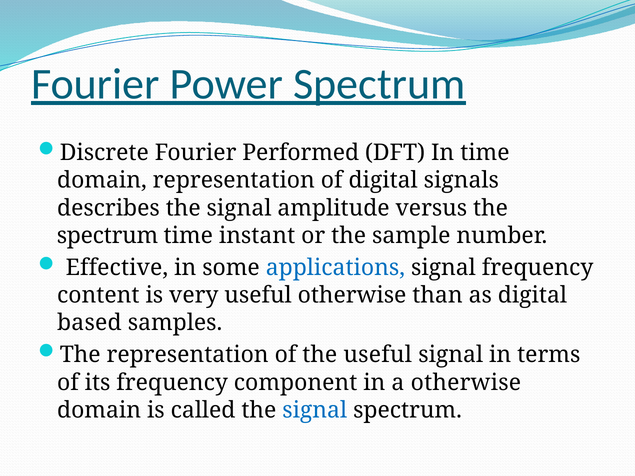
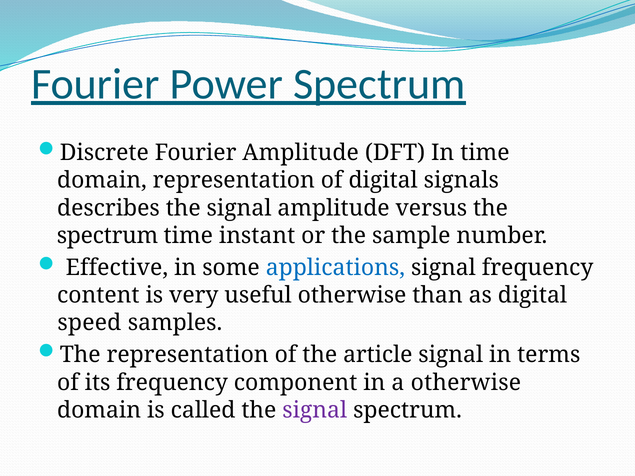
Fourier Performed: Performed -> Amplitude (301, 153)
based: based -> speed (89, 323)
the useful: useful -> article (378, 355)
signal colour: blue -> purple (315, 410)
